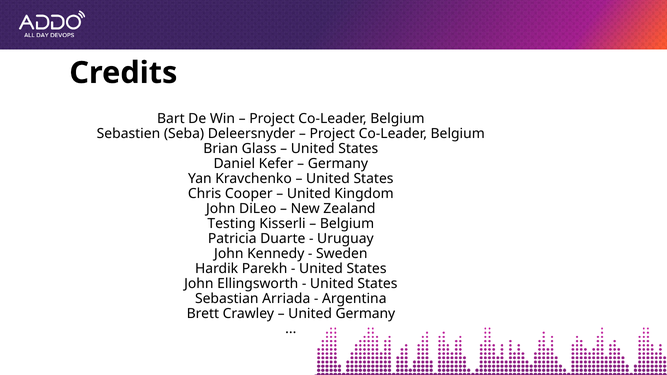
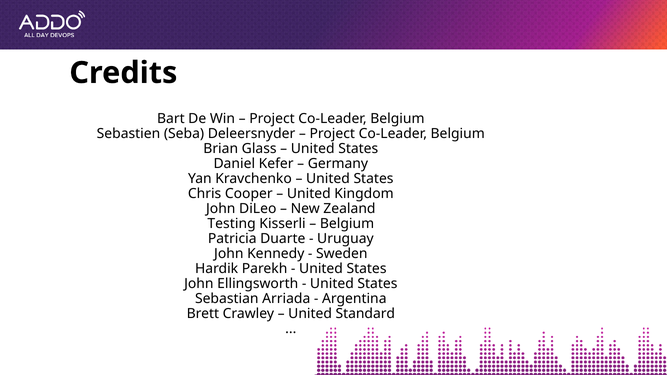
United Germany: Germany -> Standard (365, 314)
